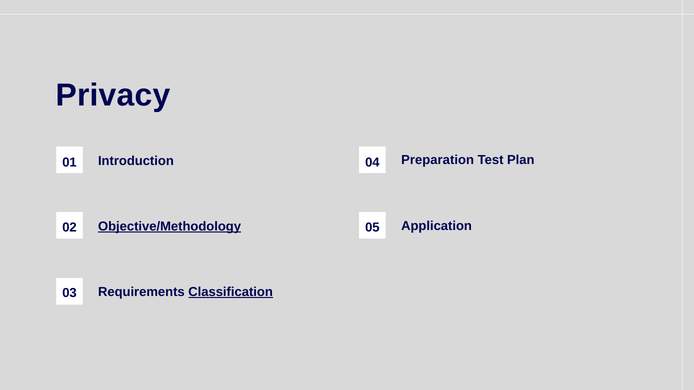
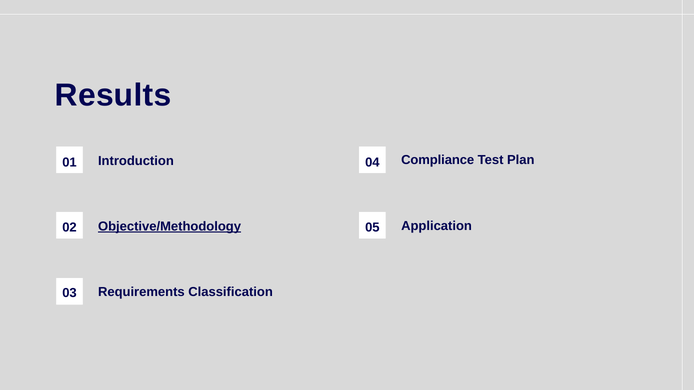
Privacy: Privacy -> Results (113, 95)
Preparation: Preparation -> Compliance (438, 160)
Classification underline: present -> none (231, 292)
